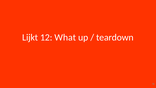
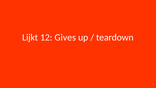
What: What -> Gives (65, 37)
